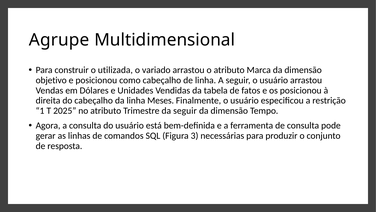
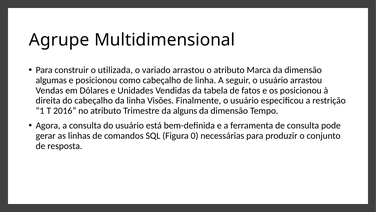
objetivo: objetivo -> algumas (51, 80)
Meses: Meses -> Visões (161, 100)
2025: 2025 -> 2016 (65, 110)
da seguir: seguir -> alguns (185, 110)
3: 3 -> 0 (195, 135)
